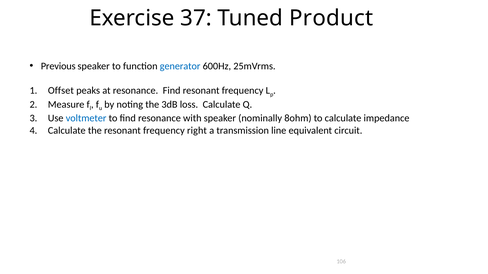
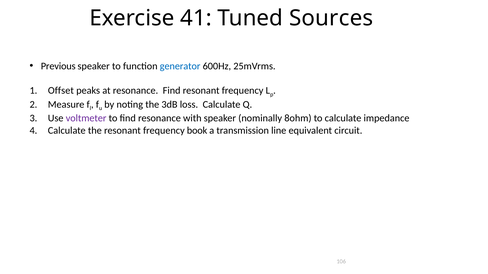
37: 37 -> 41 (196, 18)
Product: Product -> Sources (331, 18)
voltmeter colour: blue -> purple (86, 118)
right: right -> book (197, 131)
